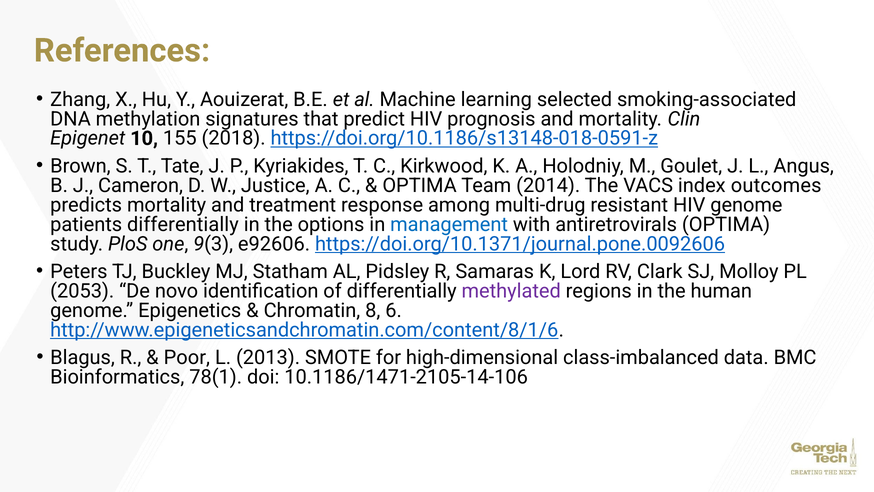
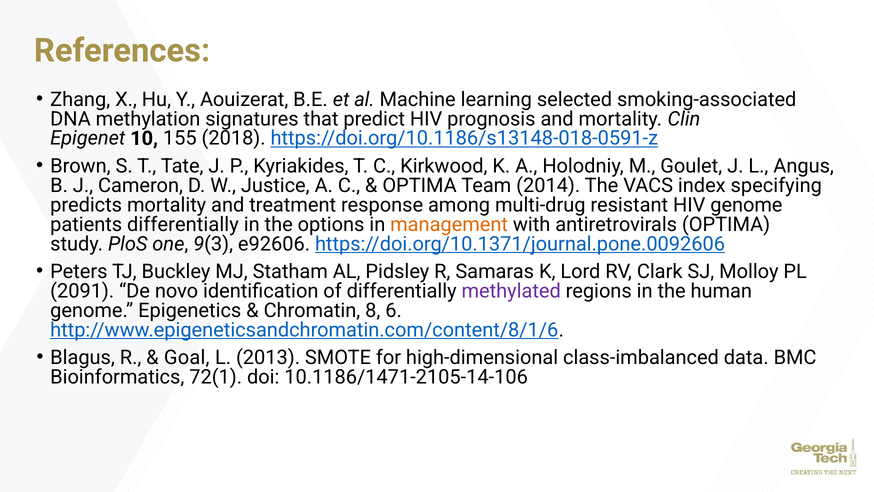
outcomes: outcomes -> specifying (776, 185)
management colour: blue -> orange (449, 224)
2053: 2053 -> 2091 (82, 291)
Poor: Poor -> Goal (187, 357)
78(1: 78(1 -> 72(1 (216, 377)
